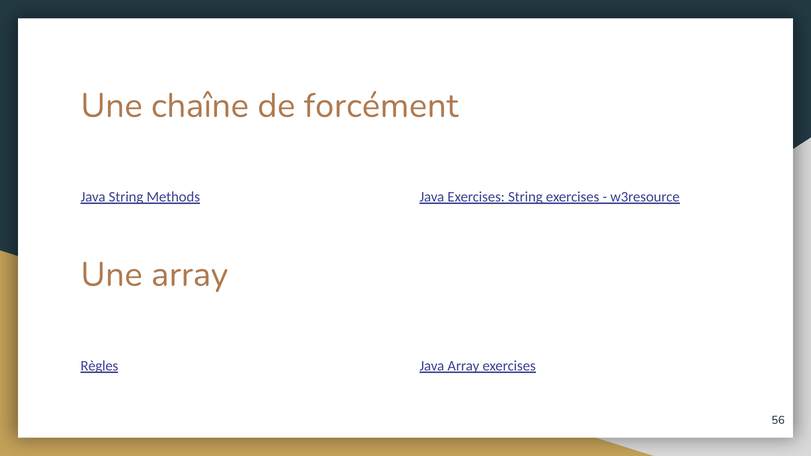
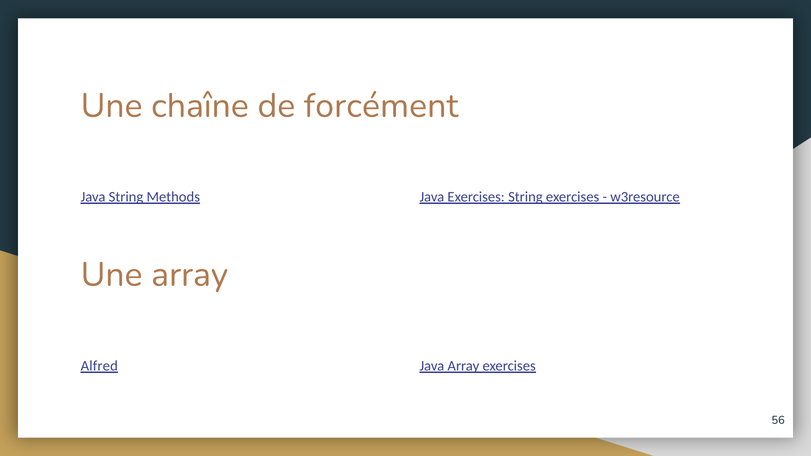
Règles: Règles -> Alfred (99, 366)
